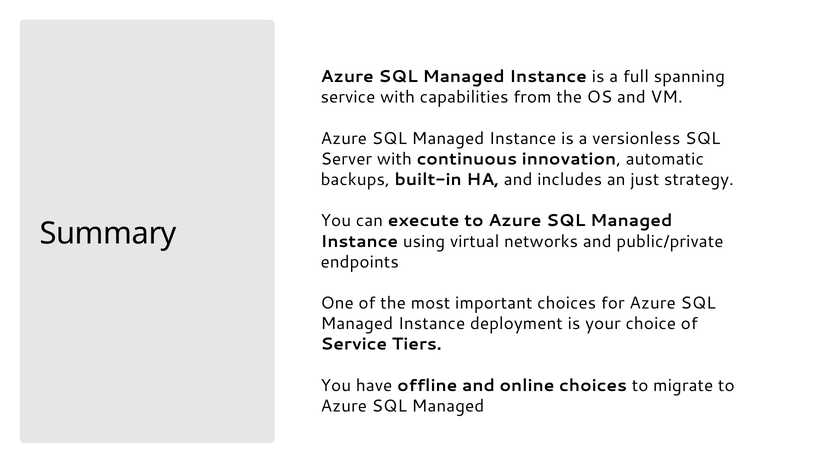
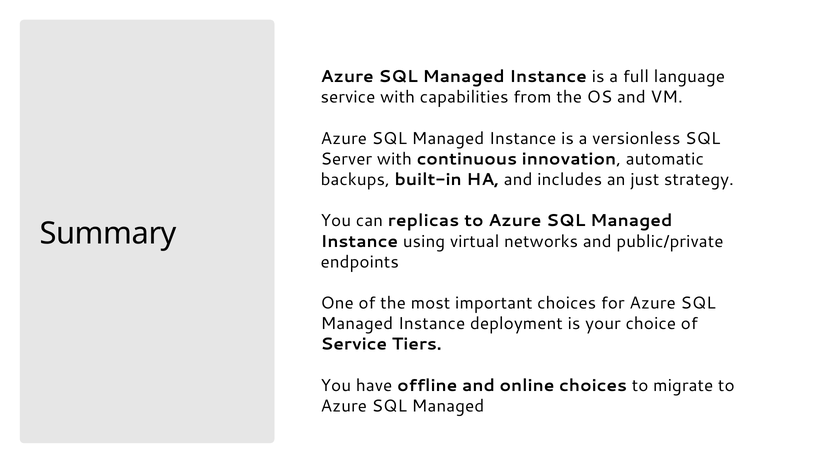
spanning: spanning -> language (689, 77)
execute: execute -> replicas (424, 221)
